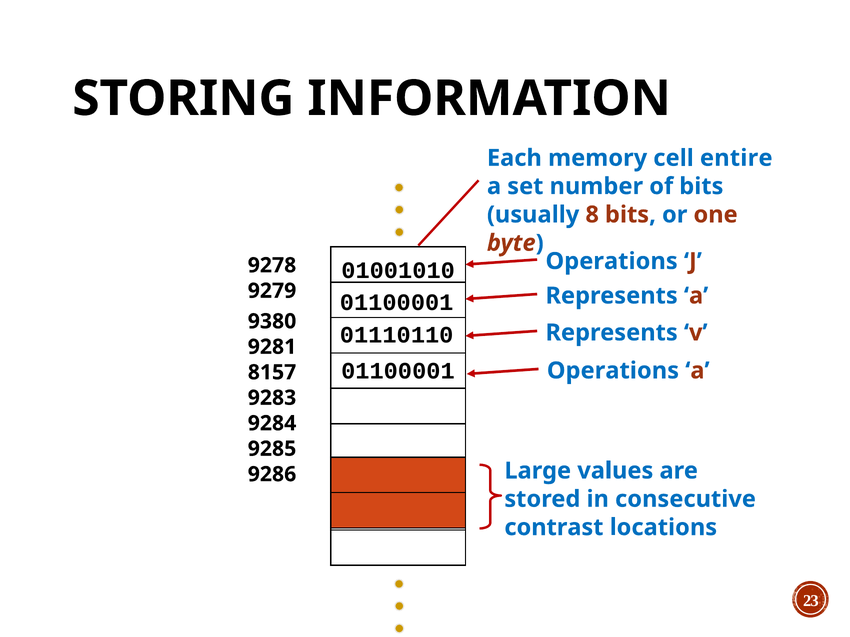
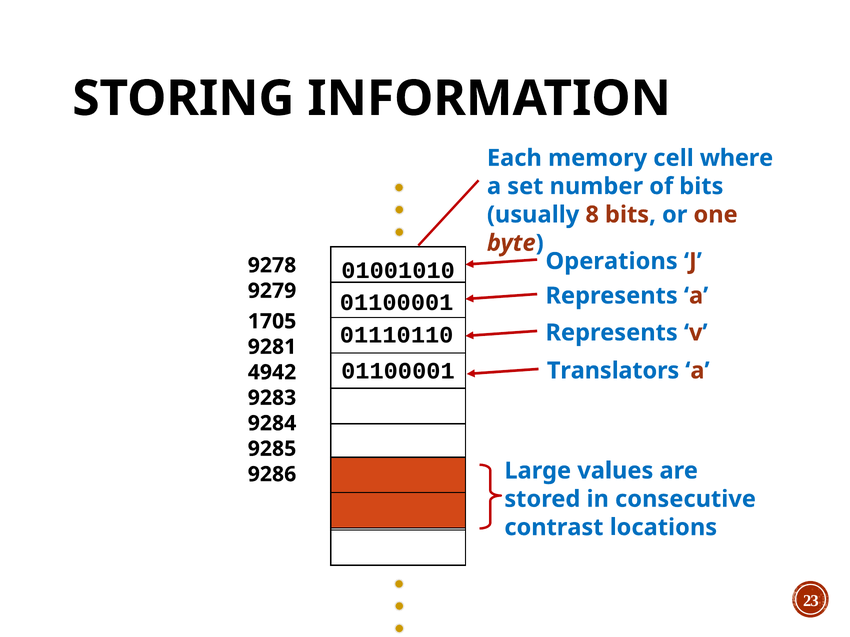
entire: entire -> where (736, 158)
9380: 9380 -> 1705 (272, 322)
Operations: Operations -> Translators (613, 371)
8157: 8157 -> 4942 (272, 373)
